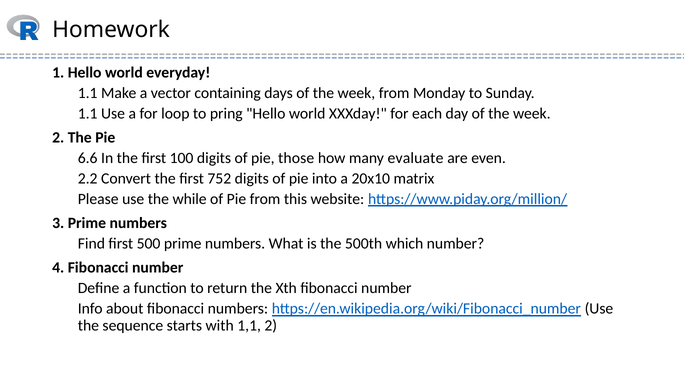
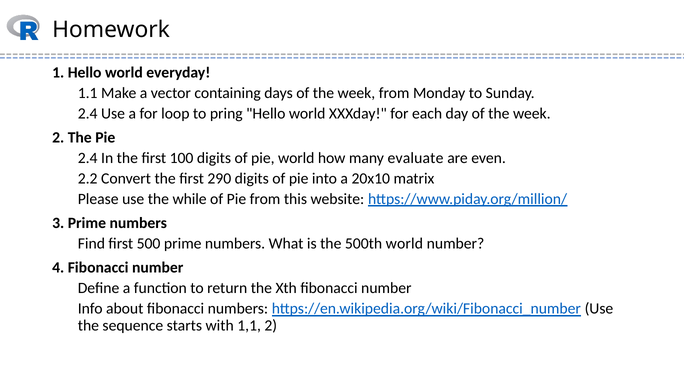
1.1: 1.1 -> 2.4 (88, 113)
6.6: 6.6 -> 2.4 (88, 158)
pie those: those -> world (296, 158)
752: 752 -> 290 (219, 178)
500th which: which -> world (404, 243)
